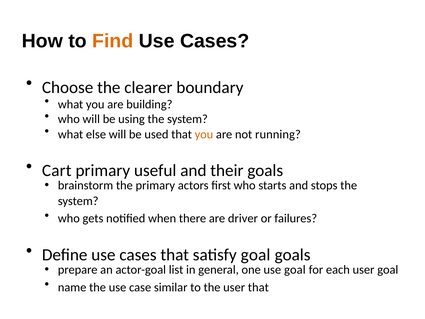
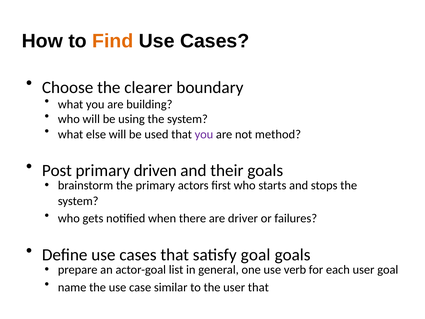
you colour: orange -> purple (204, 134)
running: running -> method (278, 134)
Cart: Cart -> Post (57, 171)
useful: useful -> driven (155, 171)
use goal: goal -> verb (295, 270)
